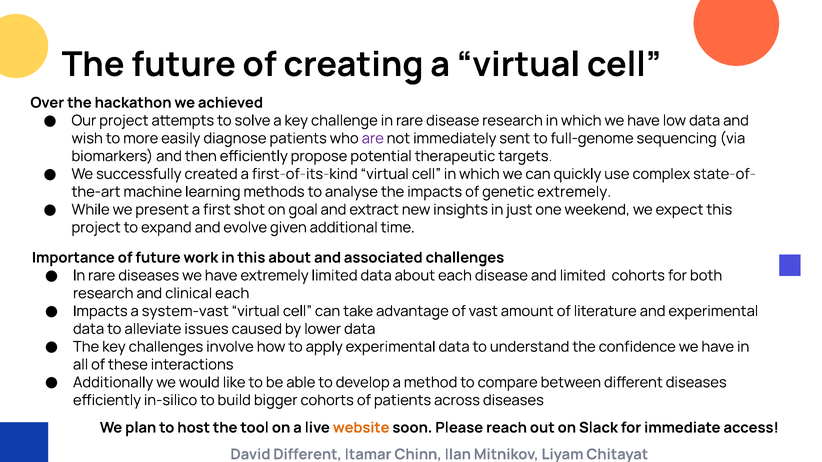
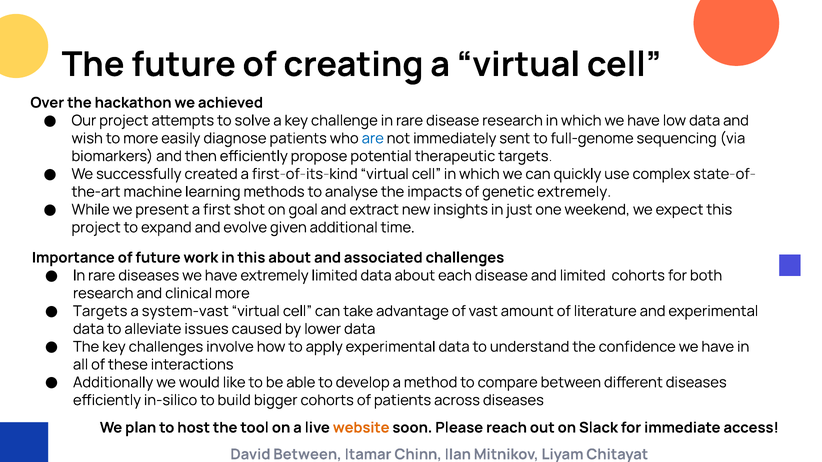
are colour: purple -> blue (373, 138)
clinical each: each -> more (232, 294)
Impacts: Impacts -> Targets (100, 311)
David Different: Different -> Between (307, 455)
